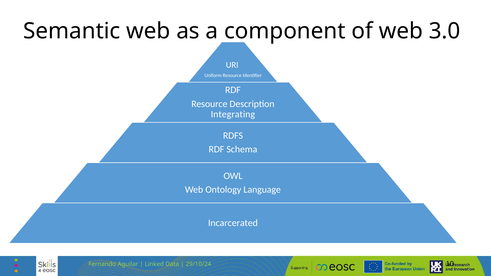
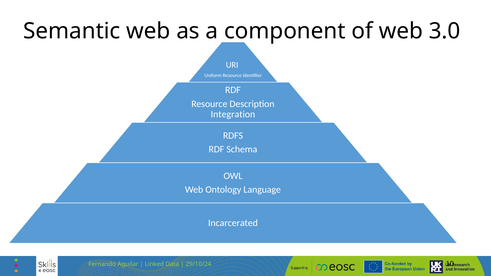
Integrating: Integrating -> Integration (233, 115)
